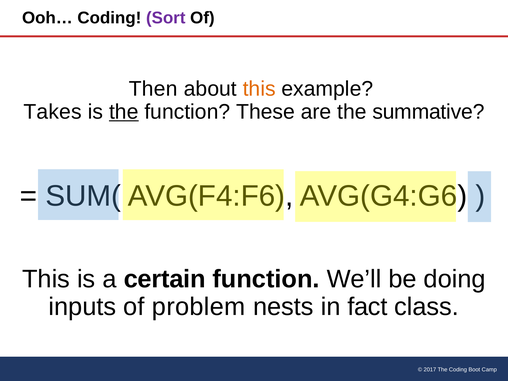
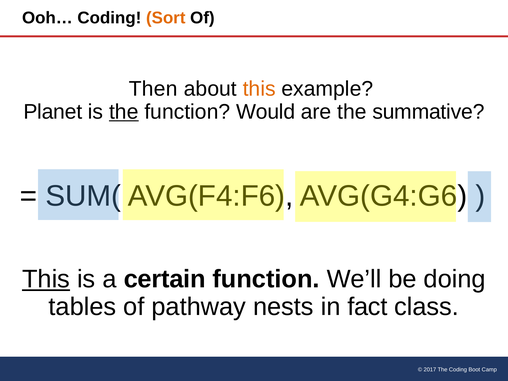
Sort colour: purple -> orange (166, 18)
Takes: Takes -> Planet (53, 112)
These: These -> Would (266, 112)
This underline: none -> present (46, 279)
inputs: inputs -> tables (82, 307)
problem: problem -> pathway (199, 307)
